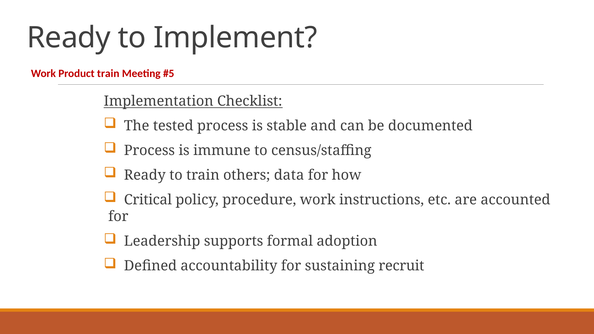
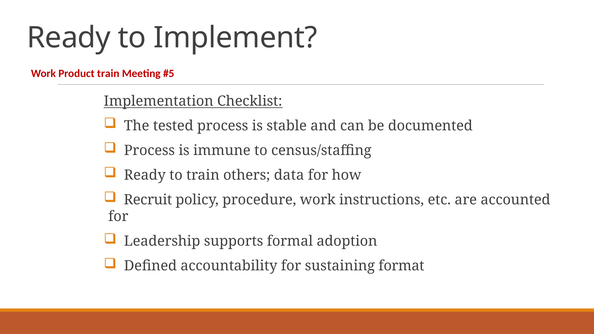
Critical: Critical -> Recruit (148, 200)
recruit: recruit -> format (401, 266)
